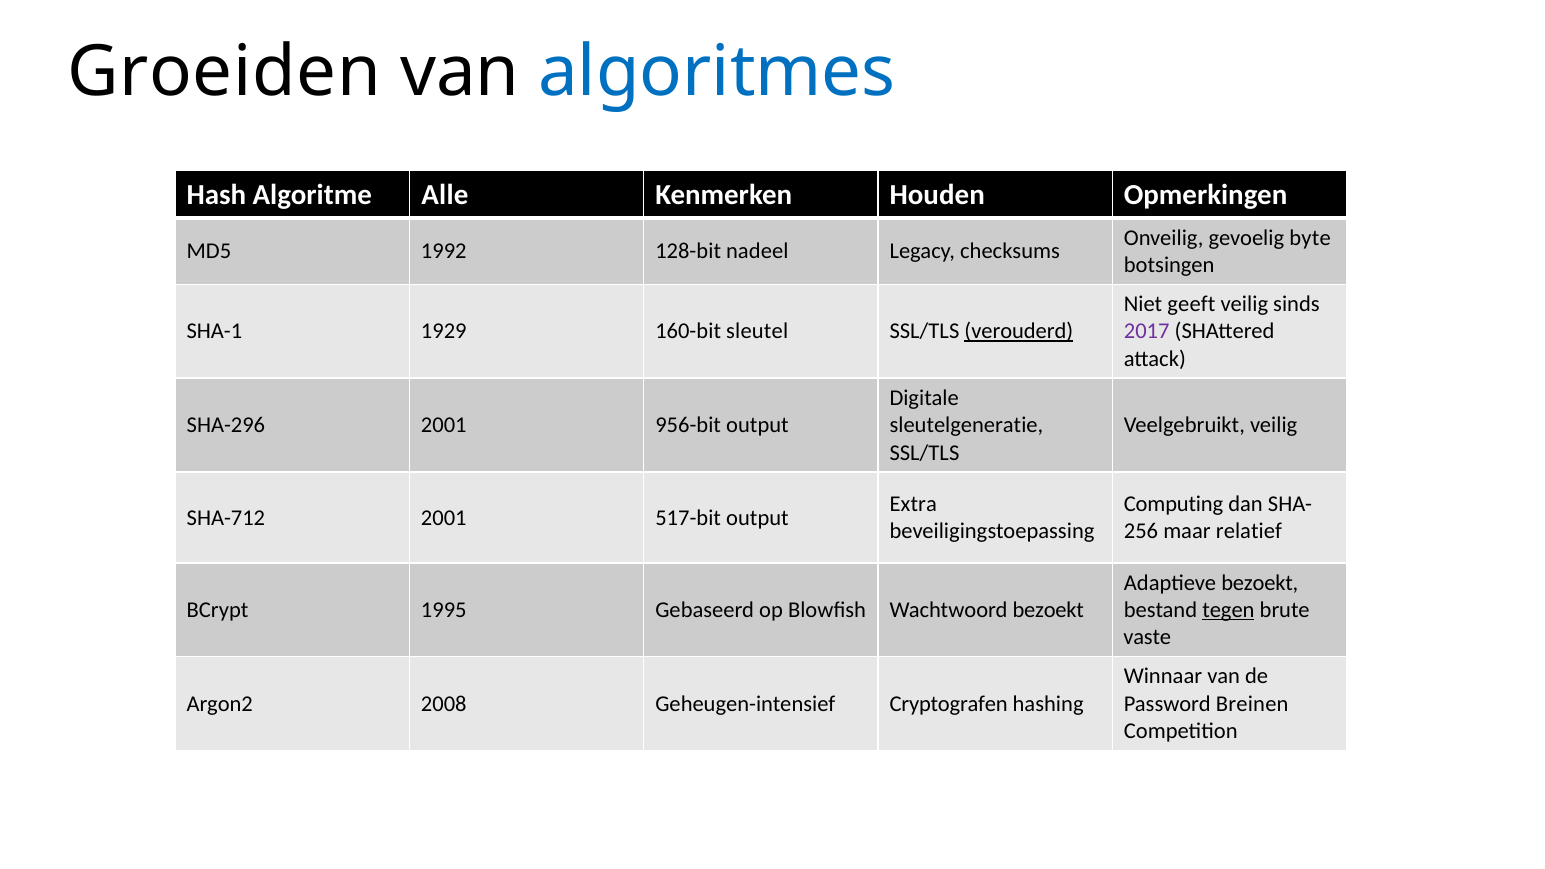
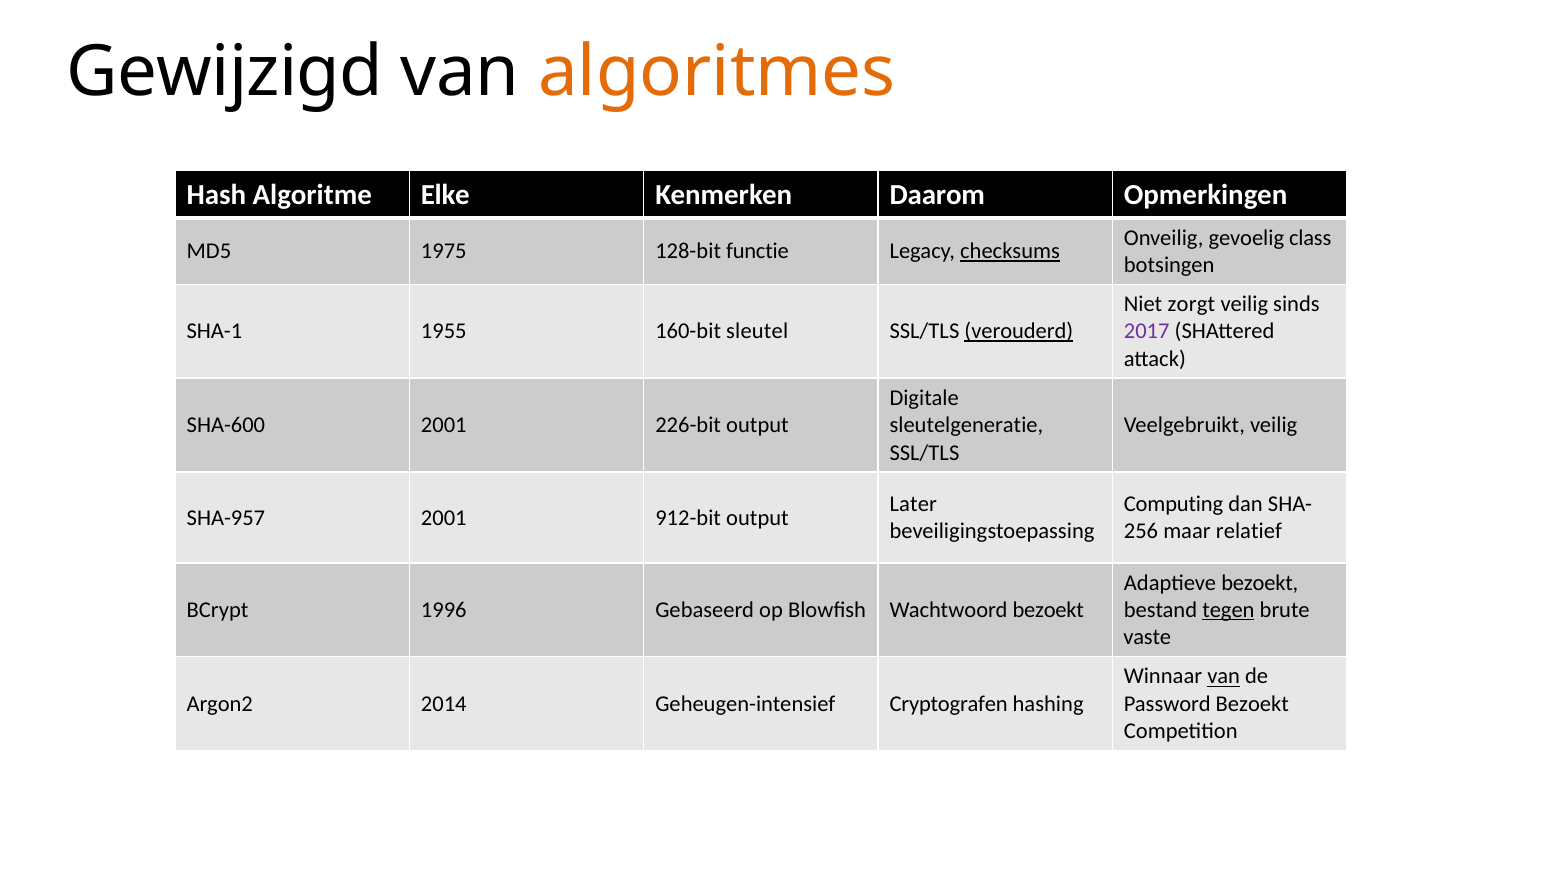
Groeiden: Groeiden -> Gewijzigd (225, 73)
algoritmes colour: blue -> orange (717, 73)
Alle: Alle -> Elke (445, 195)
Houden: Houden -> Daarom (937, 195)
byte: byte -> class (1310, 238)
1992: 1992 -> 1975 (444, 251)
nadeel: nadeel -> functie (757, 251)
checksums underline: none -> present (1010, 251)
geeft: geeft -> zorgt (1191, 304)
1929: 1929 -> 1955 (444, 331)
SHA-296: SHA-296 -> SHA-600 (226, 425)
956-bit: 956-bit -> 226-bit (688, 425)
Extra: Extra -> Later (913, 504)
SHA-712: SHA-712 -> SHA-957 (226, 518)
517-bit: 517-bit -> 912-bit (688, 518)
1995: 1995 -> 1996 (444, 610)
van underline: none -> present (1224, 677)
2008: 2008 -> 2014 (444, 704)
Password Breinen: Breinen -> Bezoekt (1252, 704)
